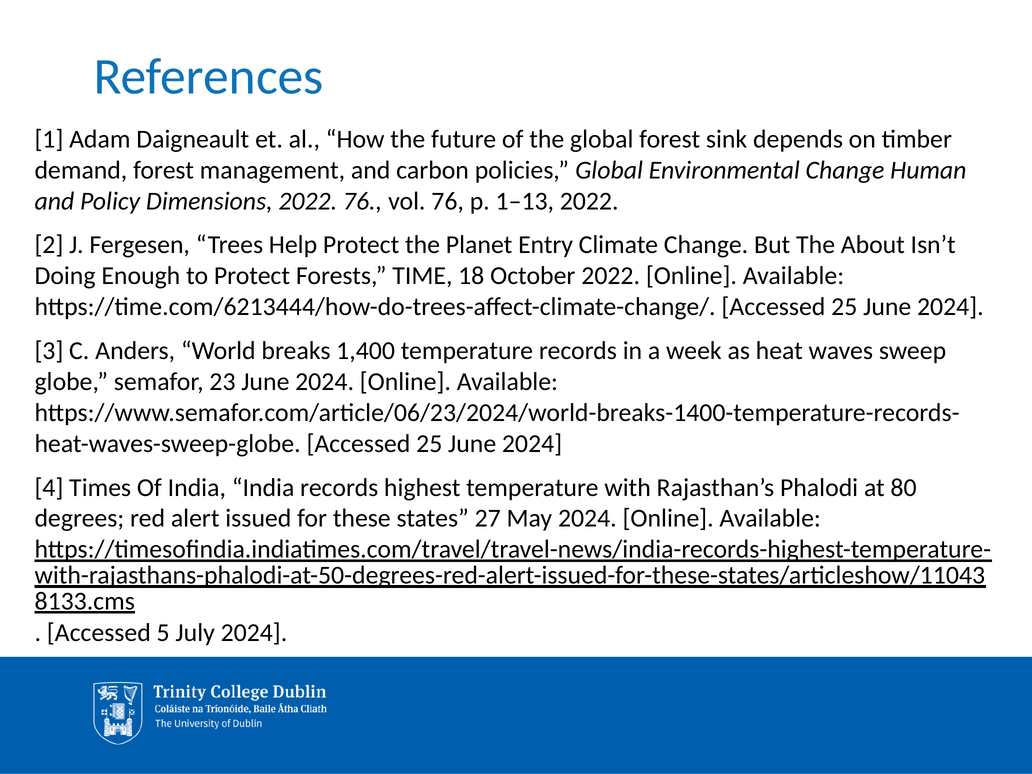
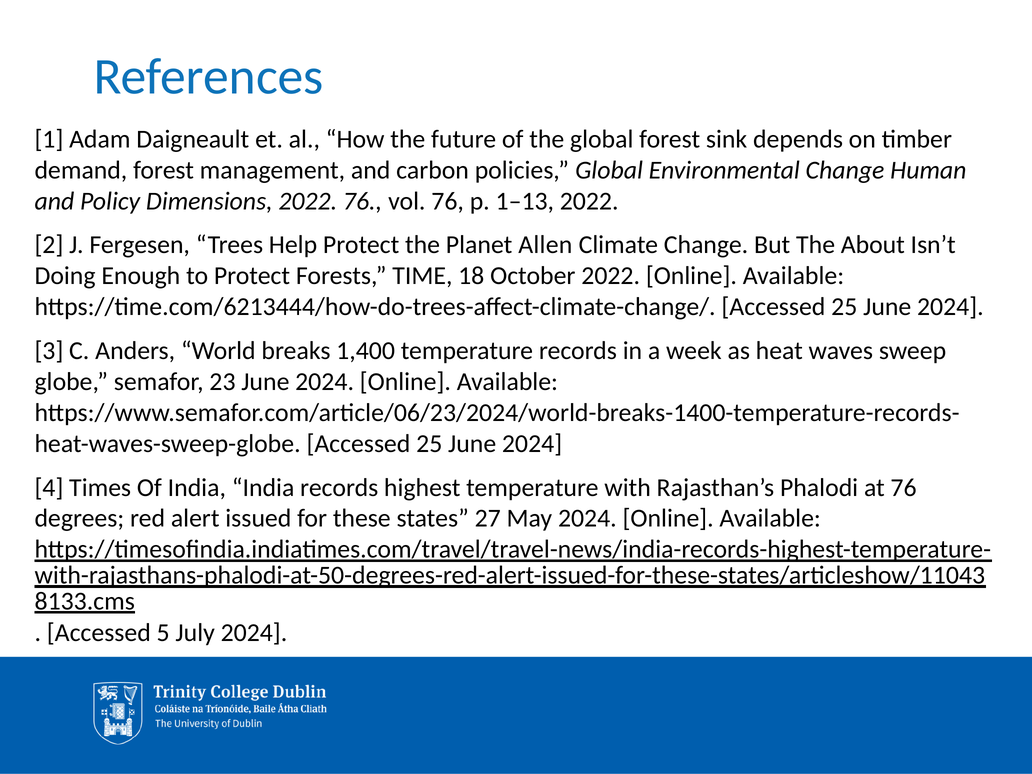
Entry: Entry -> Allen (545, 245)
at 80: 80 -> 76 (904, 487)
